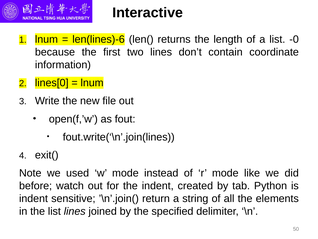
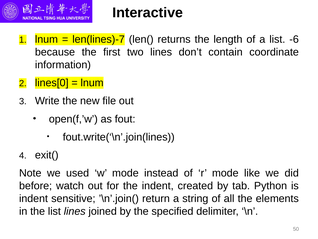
len(lines)-6: len(lines)-6 -> len(lines)-7 (99, 39)
-0: -0 -> -6 (294, 39)
